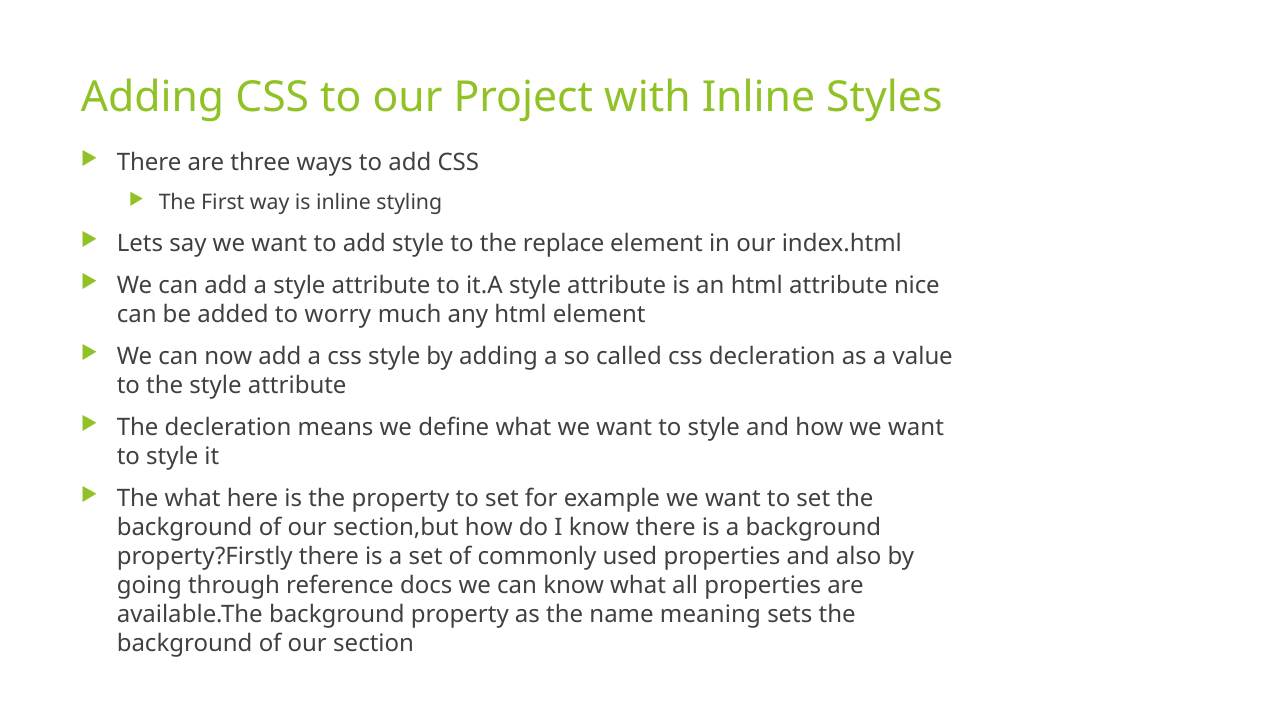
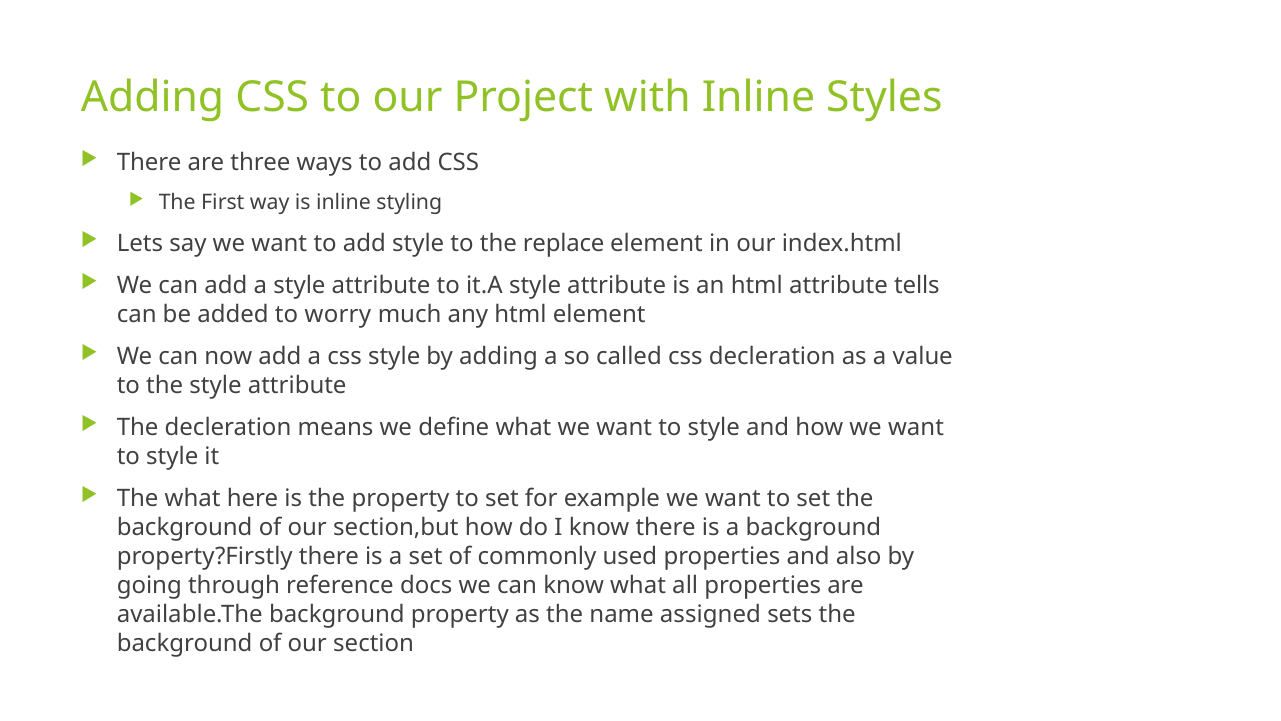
nice: nice -> tells (917, 286)
meaning: meaning -> assigned (710, 614)
